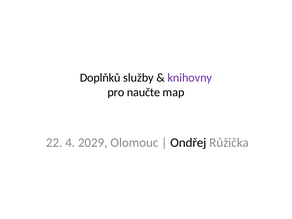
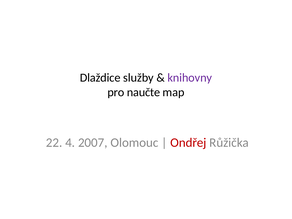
Doplňků: Doplňků -> Dlaždice (100, 78)
2029: 2029 -> 2007 (93, 143)
Ondřej colour: black -> red (188, 143)
